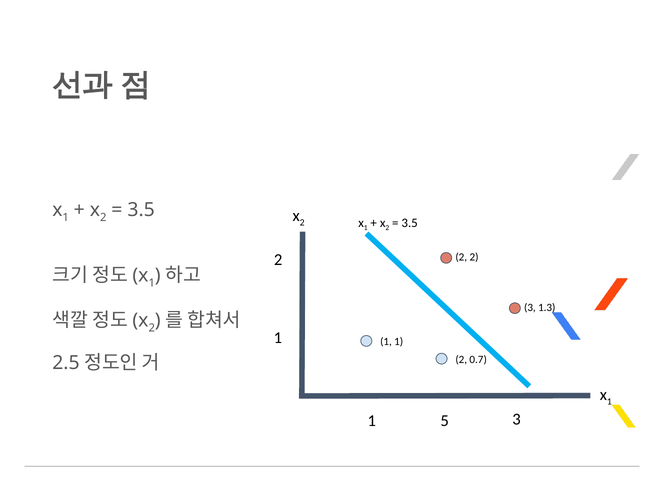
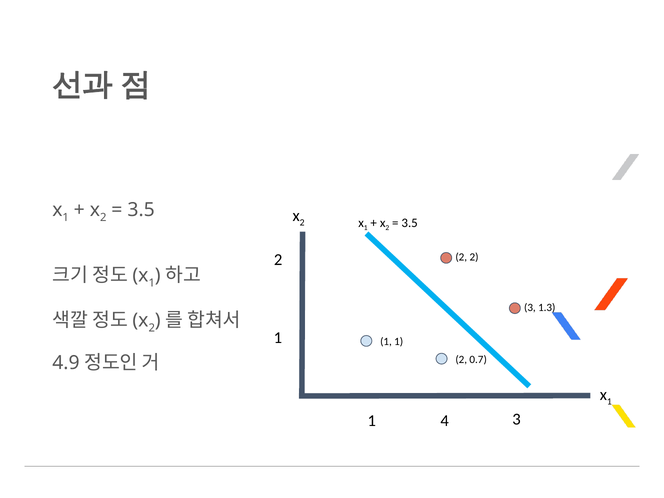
2.5: 2.5 -> 4.9 (66, 363)
5: 5 -> 4 (445, 421)
